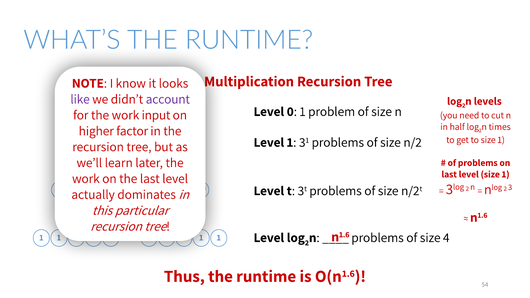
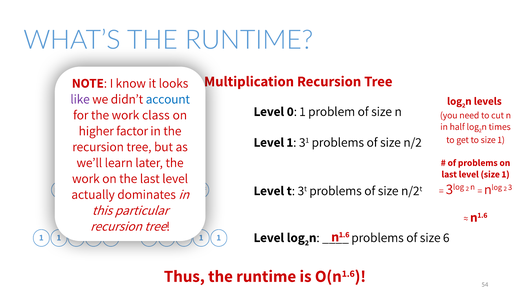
account colour: purple -> blue (168, 99)
input: input -> class (156, 115)
4: 4 -> 6 (446, 238)
